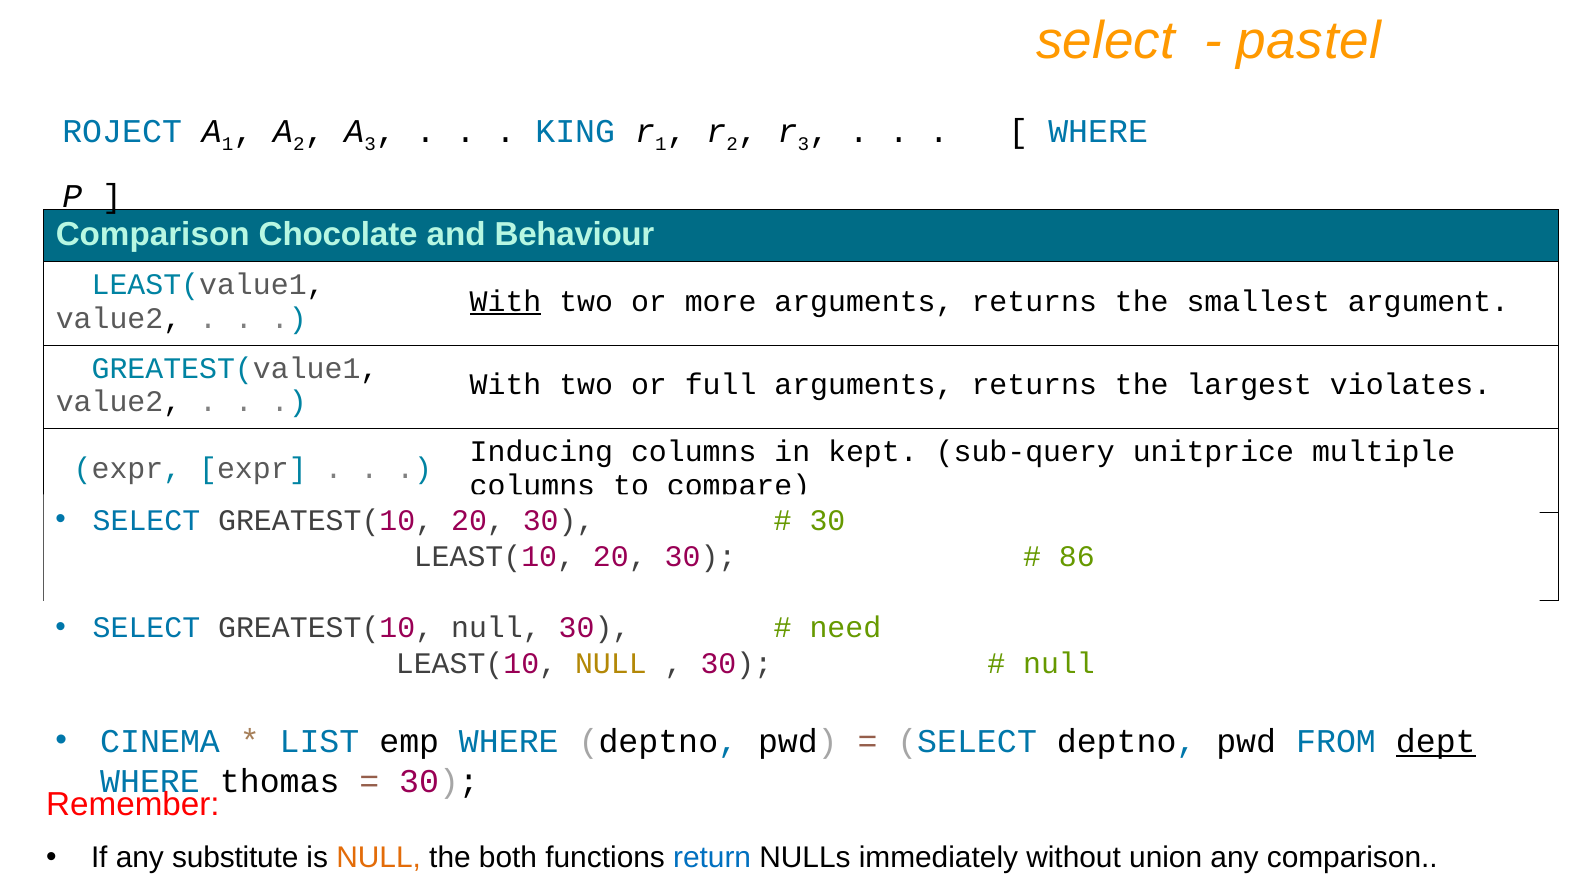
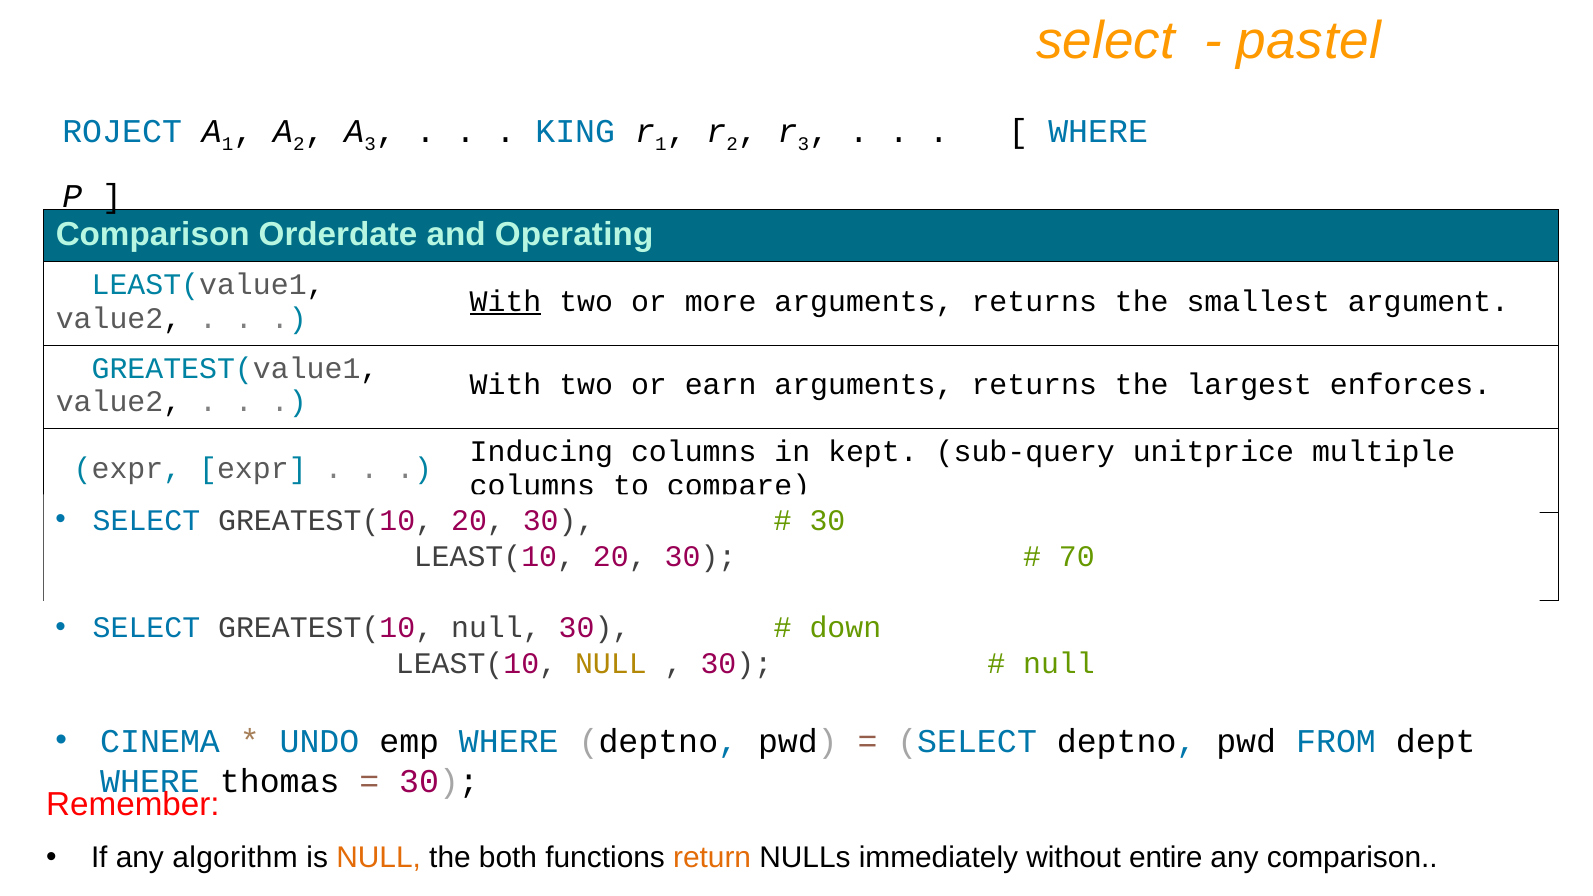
Chocolate: Chocolate -> Orderdate (338, 235)
Behaviour: Behaviour -> Operating (574, 235)
full: full -> earn (721, 385)
violates: violates -> enforces (1411, 385)
86: 86 -> 70 (1077, 556)
need: need -> down (845, 628)
LIST: LIST -> UNDO (319, 742)
dept underline: present -> none (1436, 742)
substitute: substitute -> algorithm (235, 858)
return colour: blue -> orange (712, 858)
union: union -> entire (1166, 858)
